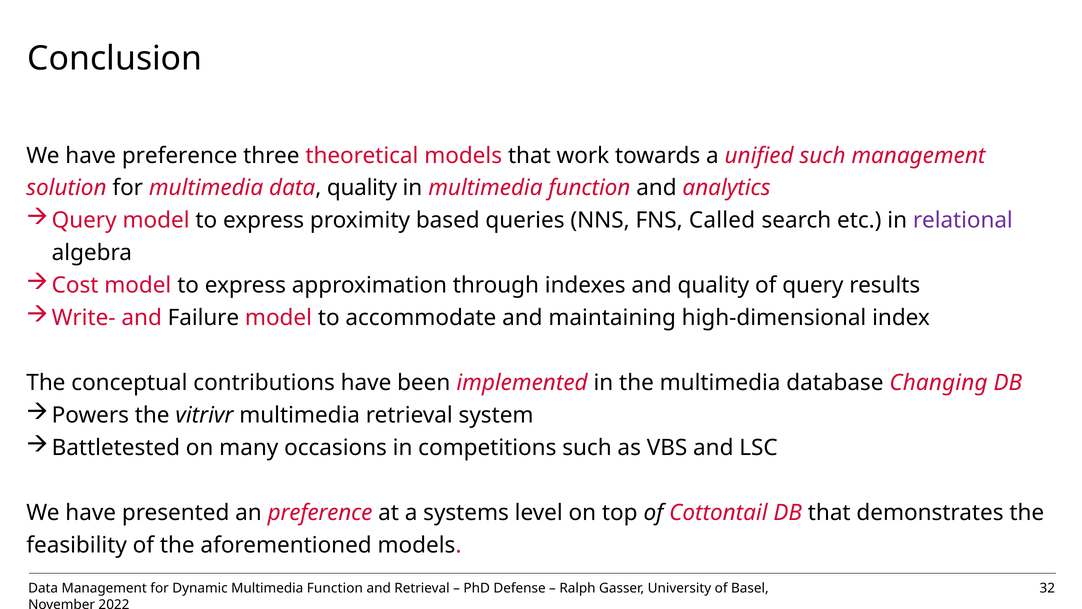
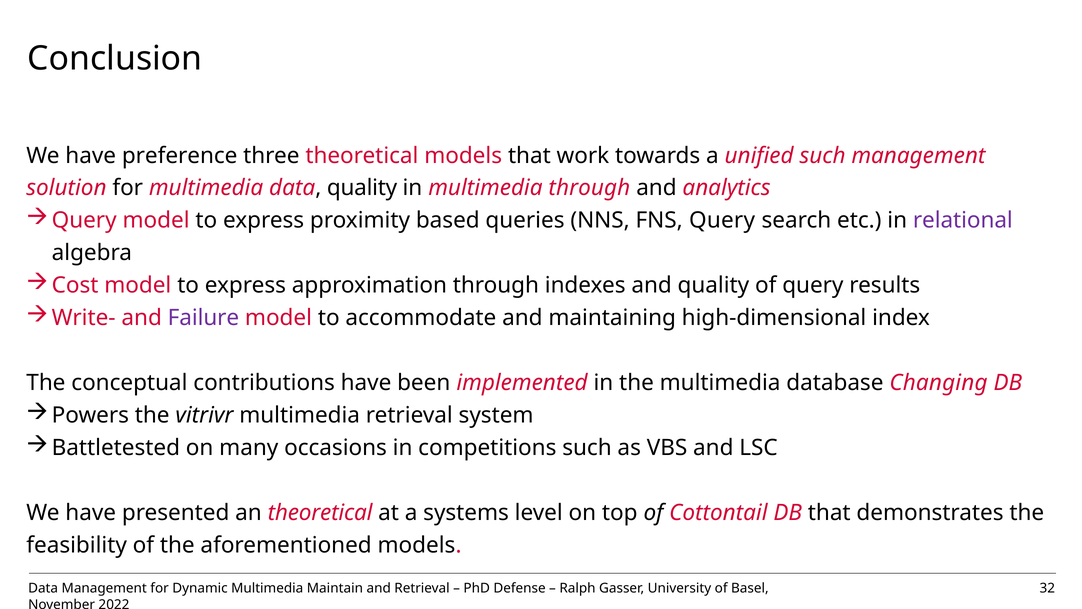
in multimedia function: function -> through (589, 188)
FNS Called: Called -> Query (722, 220)
Failure colour: black -> purple (203, 318)
an preference: preference -> theoretical (320, 512)
Function: Function -> Maintain (335, 588)
